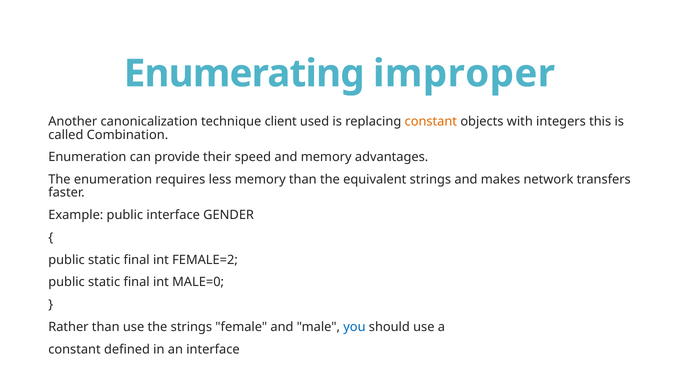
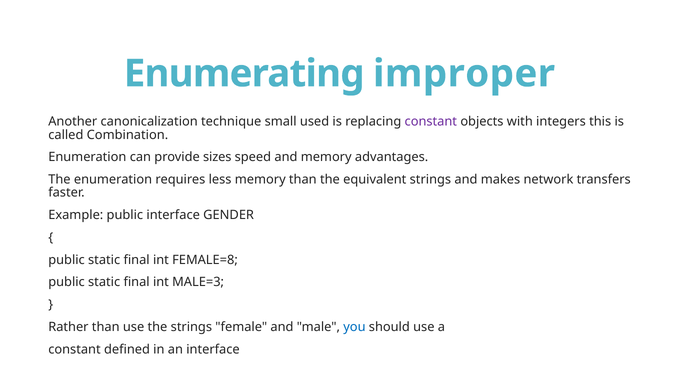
client: client -> small (281, 122)
constant colour: orange -> purple (431, 122)
their: their -> sizes (217, 157)
FEMALE=2: FEMALE=2 -> FEMALE=8 (205, 260)
MALE=0: MALE=0 -> MALE=3 (198, 282)
